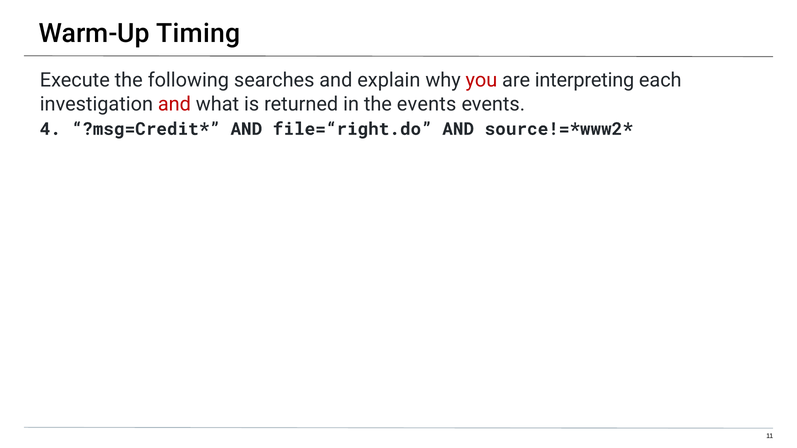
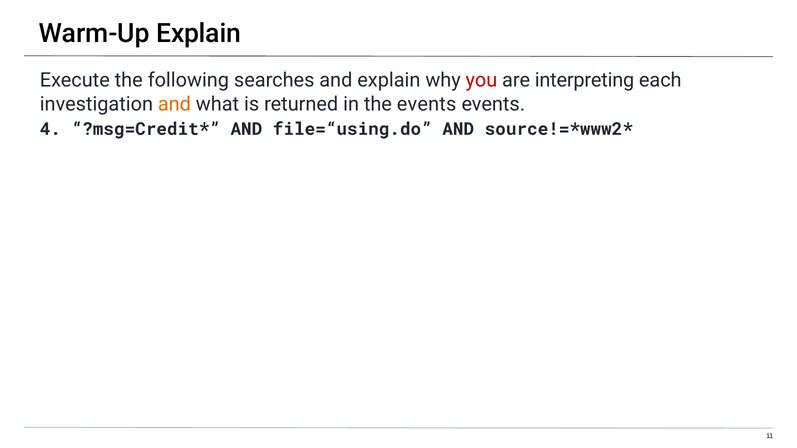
Warm-Up Timing: Timing -> Explain (199, 34)
and colour: red -> orange (174, 104)
file=“right.do: file=“right.do -> file=“using.do (352, 129)
